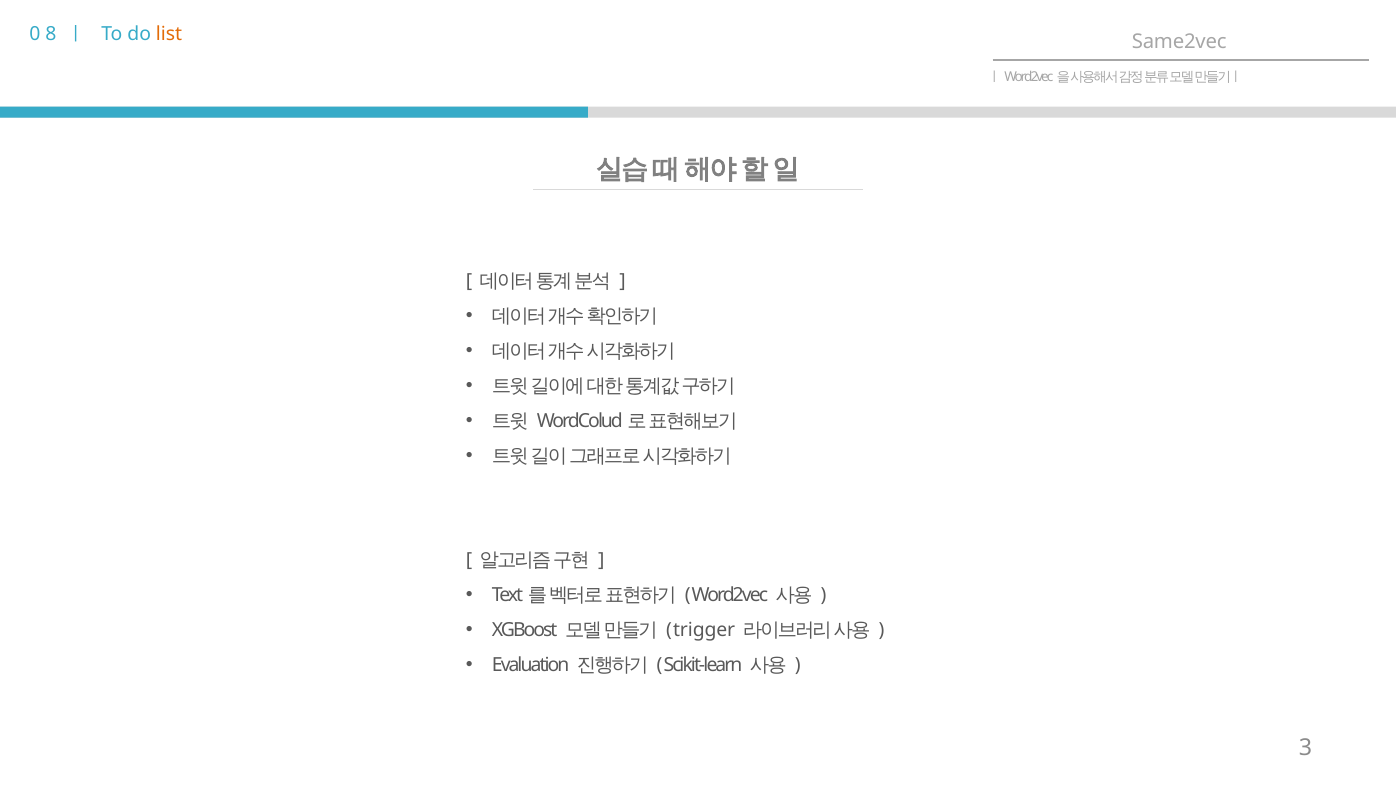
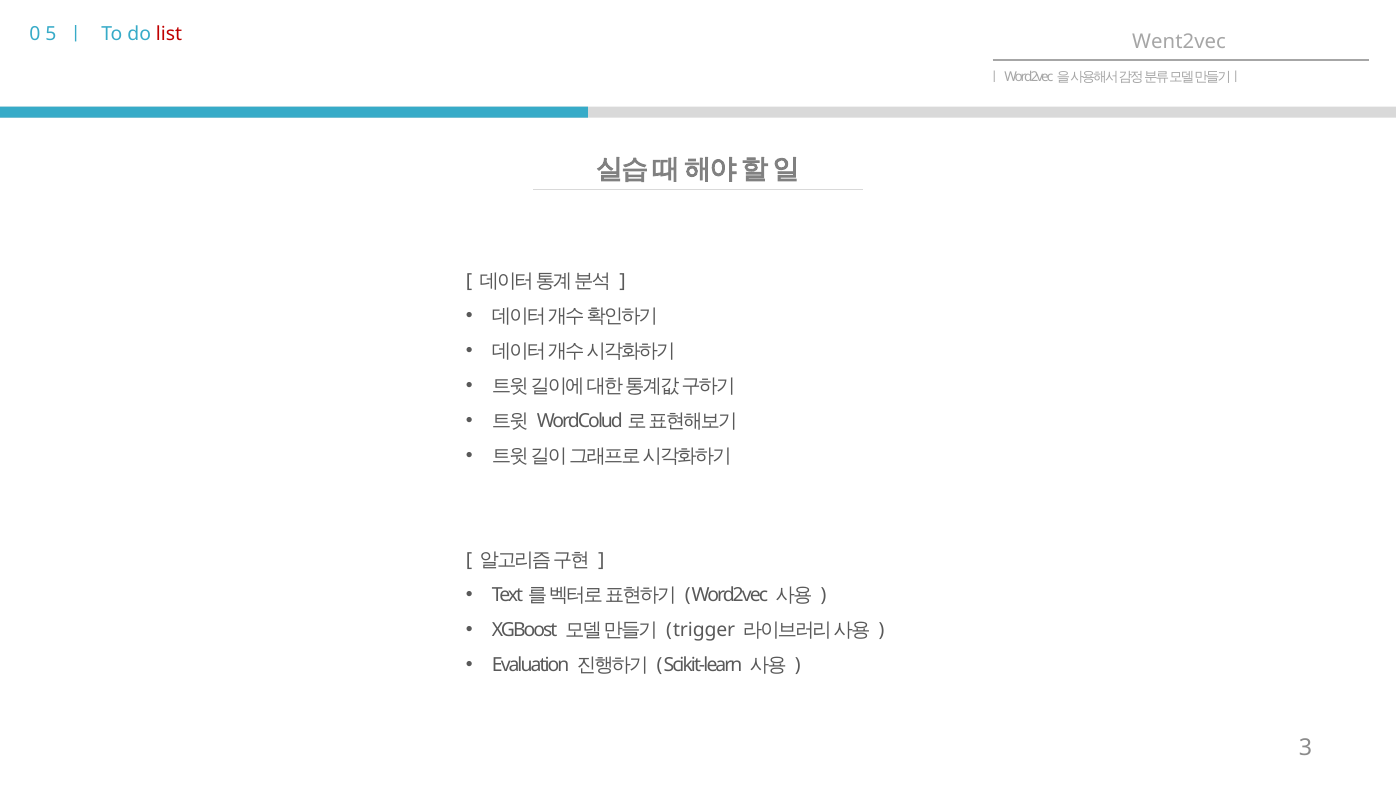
8: 8 -> 5 (51, 34)
list colour: orange -> red (169, 34)
Same2vec: Same2vec -> Went2vec (1179, 41)
